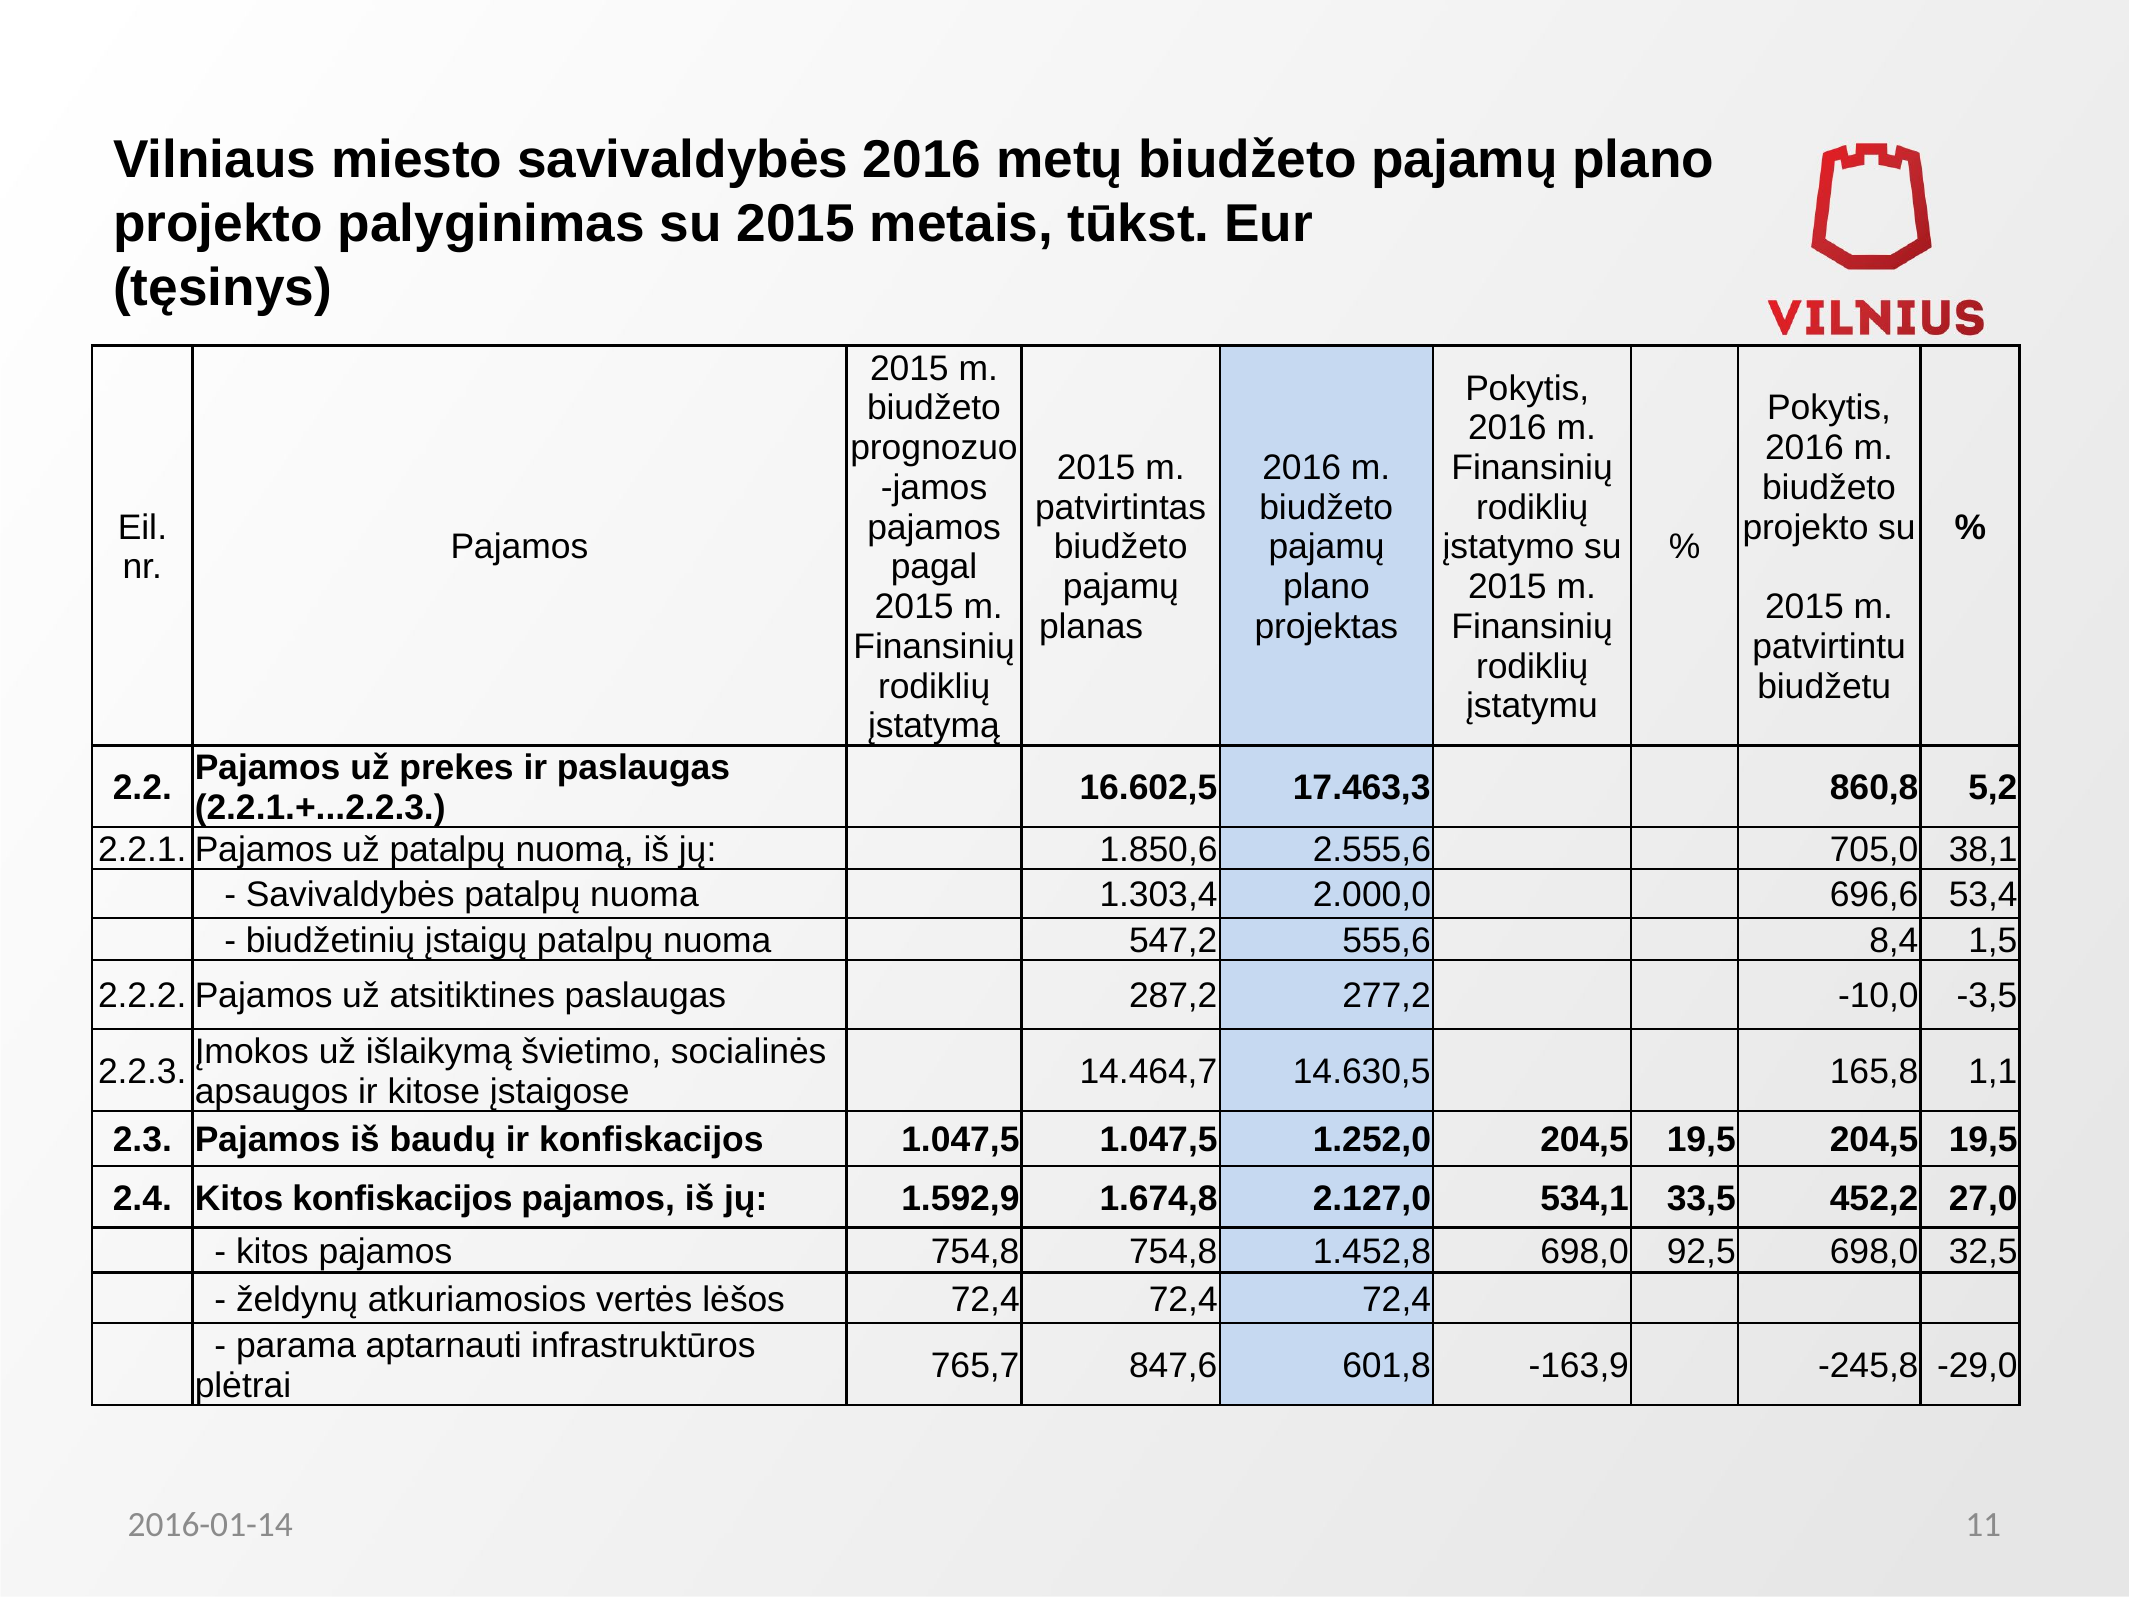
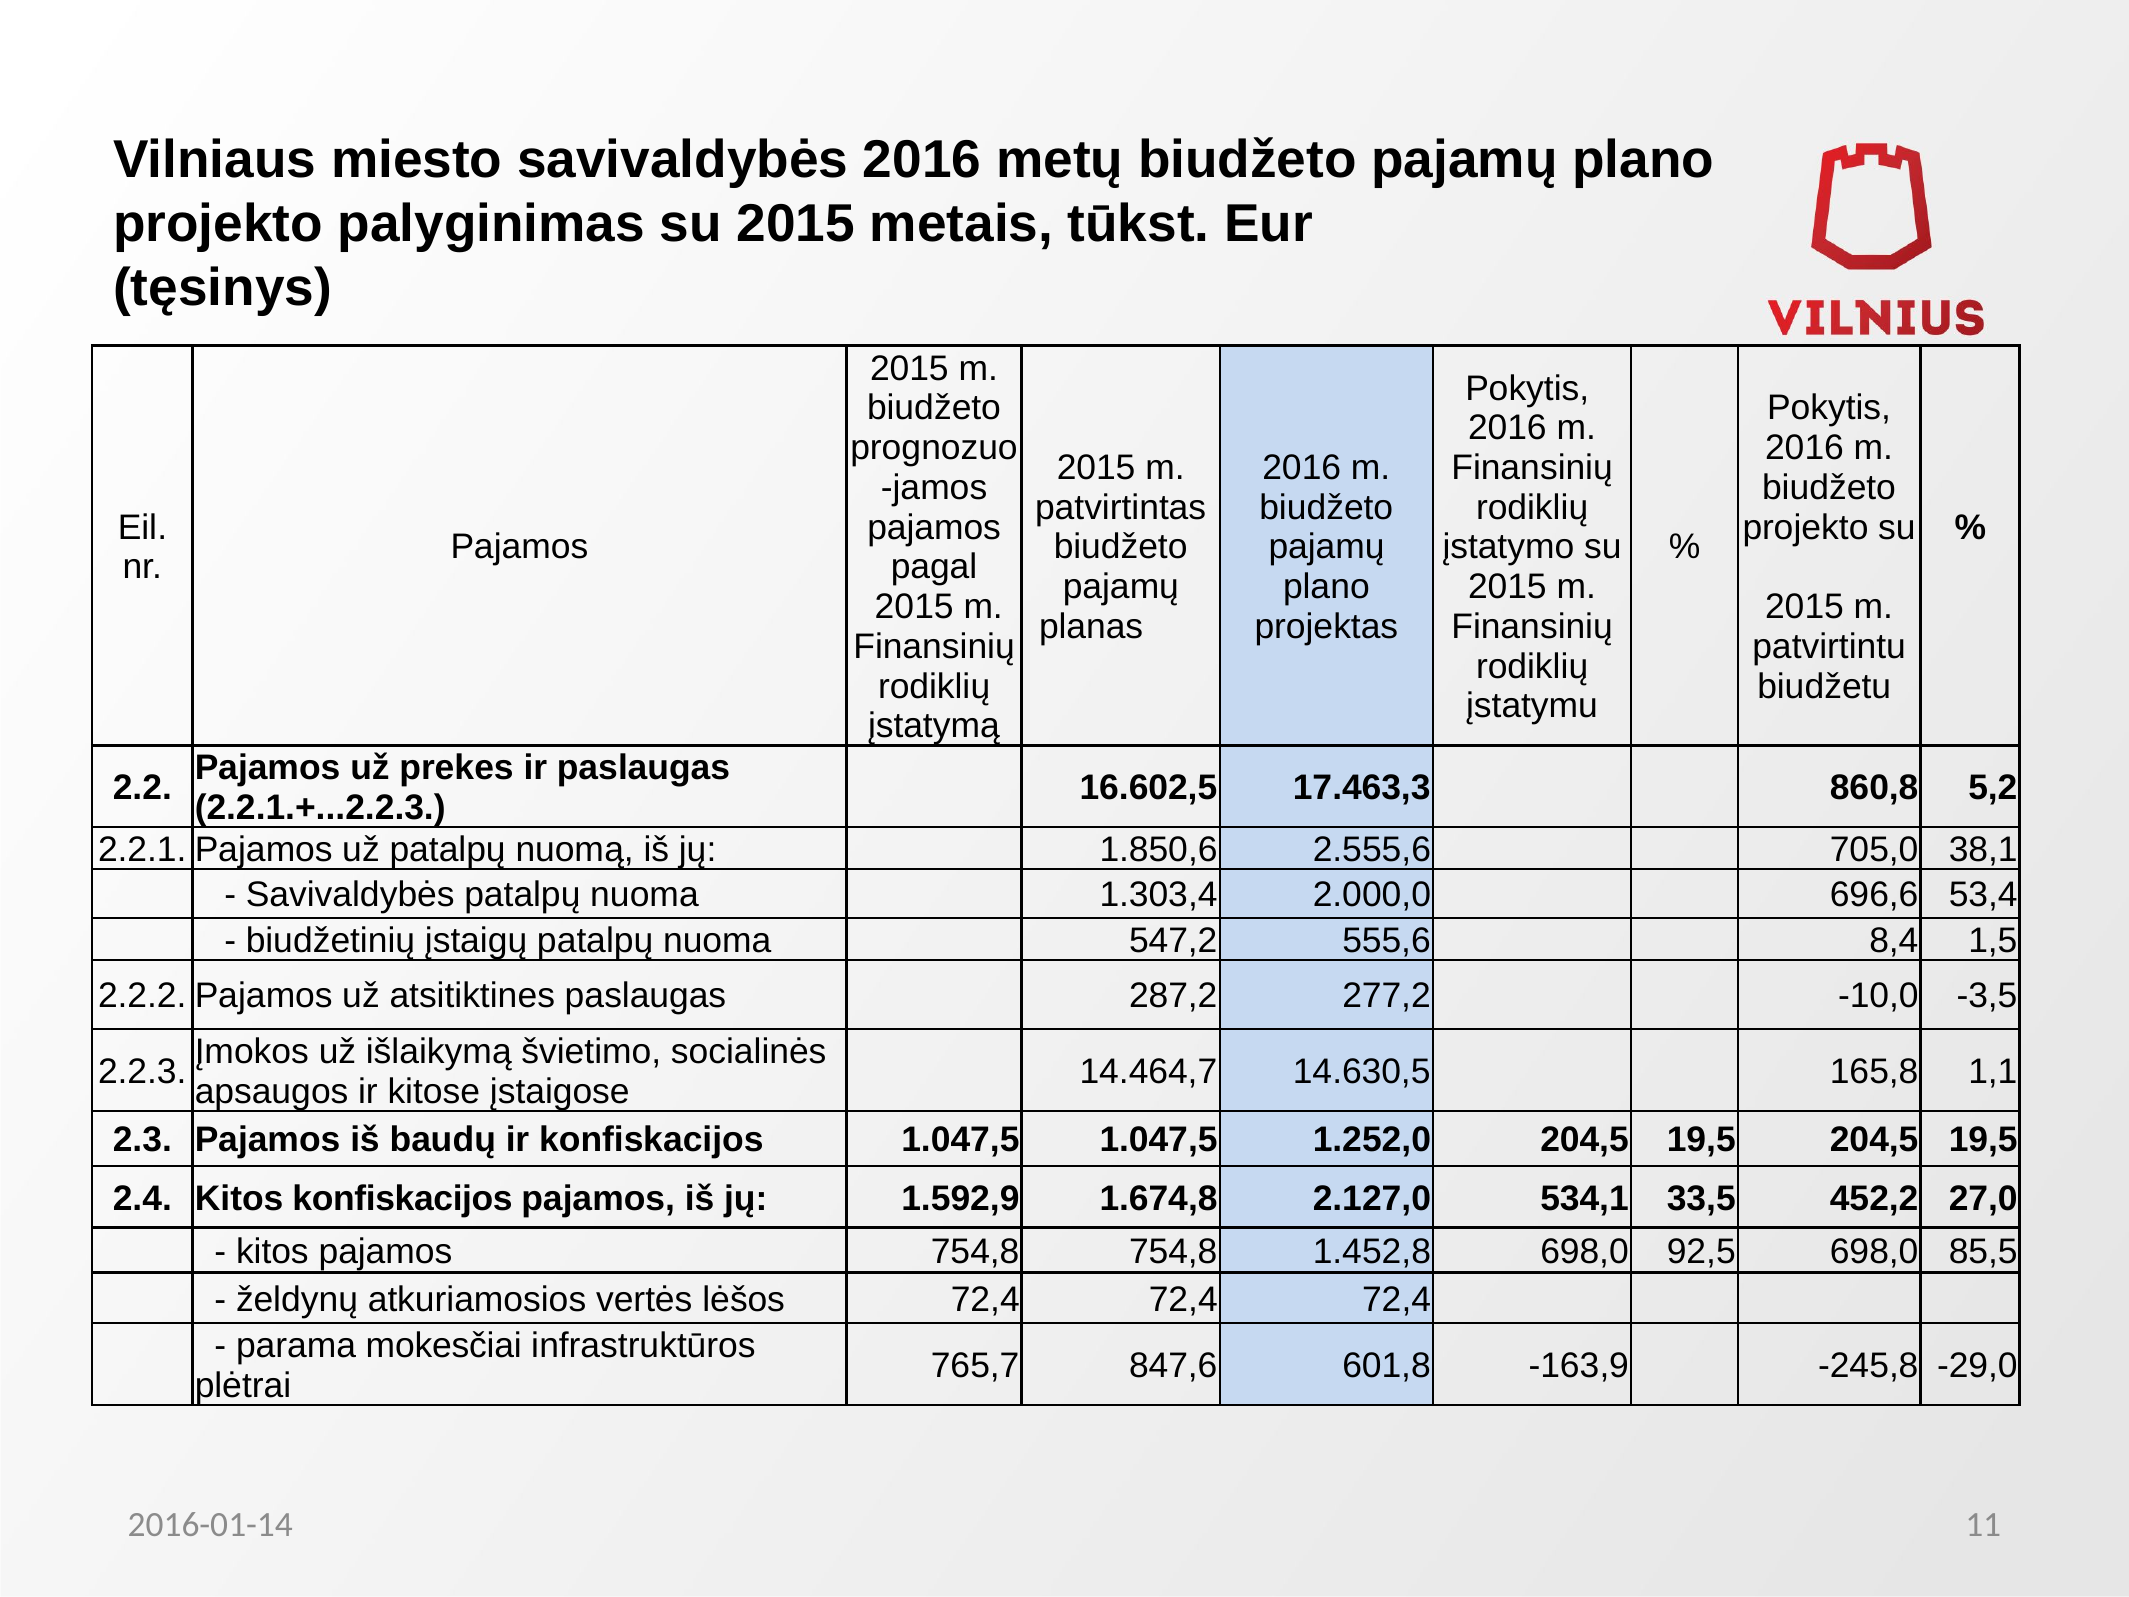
32,5: 32,5 -> 85,5 (1983, 1252)
aptarnauti: aptarnauti -> mokesčiai (444, 1346)
